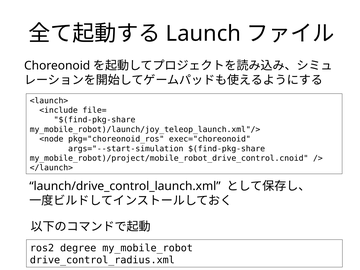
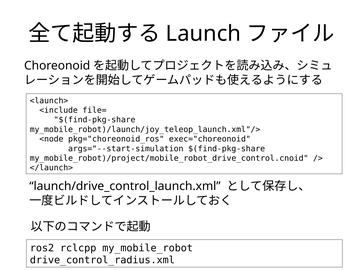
degree: degree -> rclcpp (78, 248)
